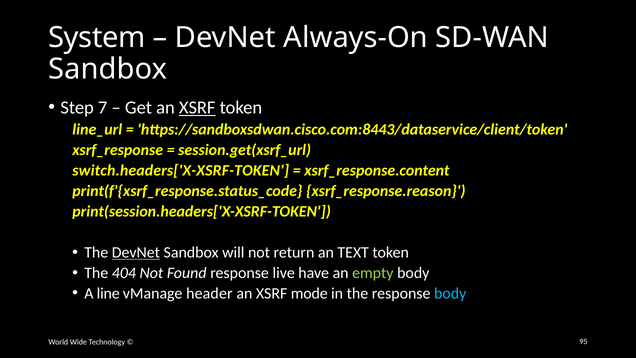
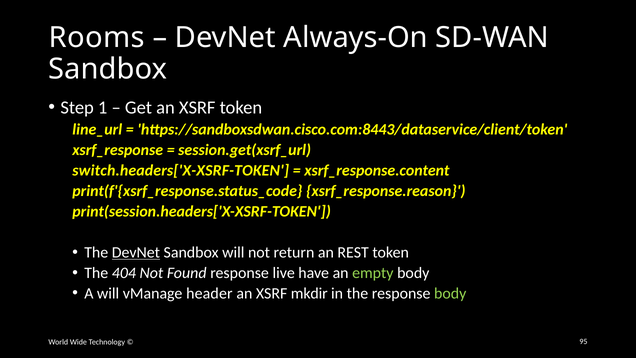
System: System -> Rooms (97, 38)
7: 7 -> 1 (103, 107)
XSRF underline: present -> none (197, 107)
TEXT: TEXT -> REST (353, 252)
A line: line -> will (108, 293)
mode: mode -> mkdir (309, 293)
body colour: light blue -> light green (450, 293)
